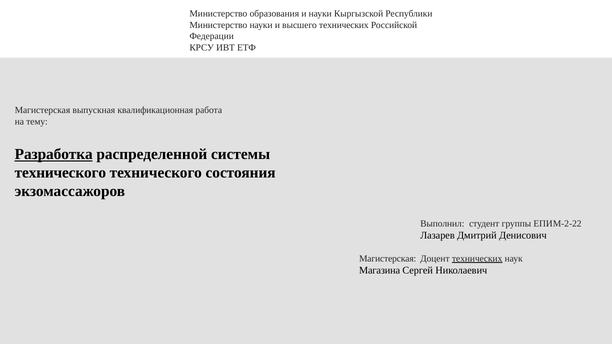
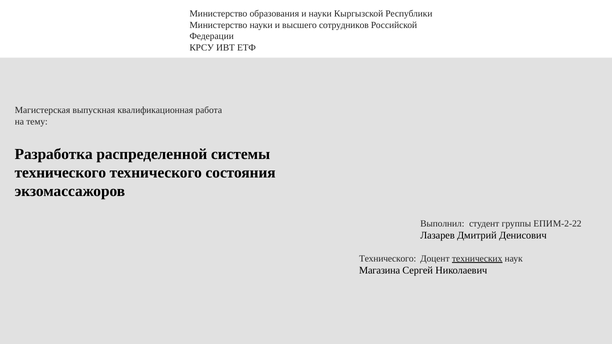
высшего технических: технических -> сотрудников (344, 25)
Разработка underline: present -> none (54, 154)
Магистерская: Магистерская -> Технического (388, 259)
